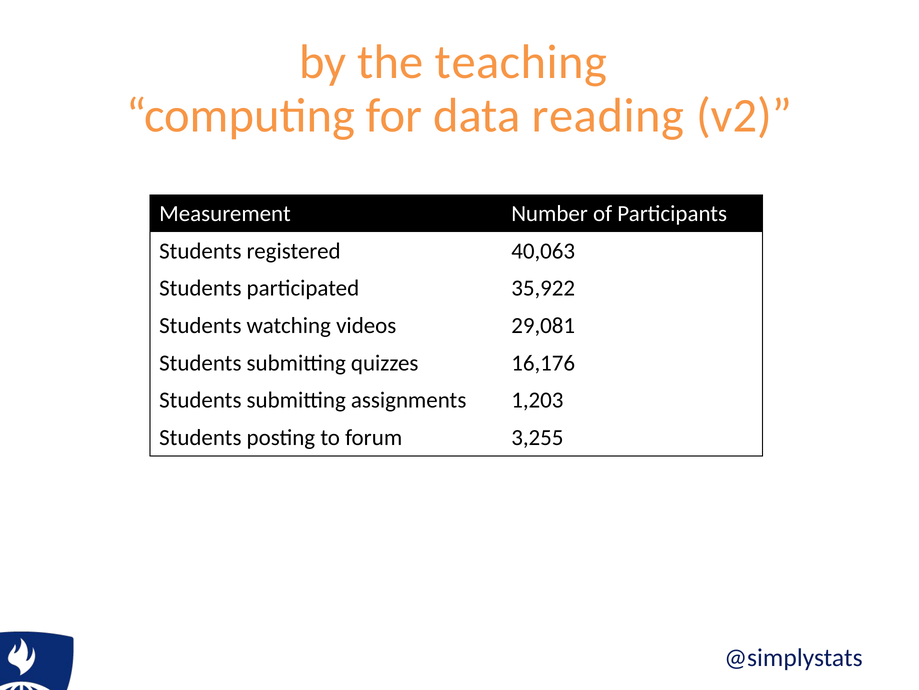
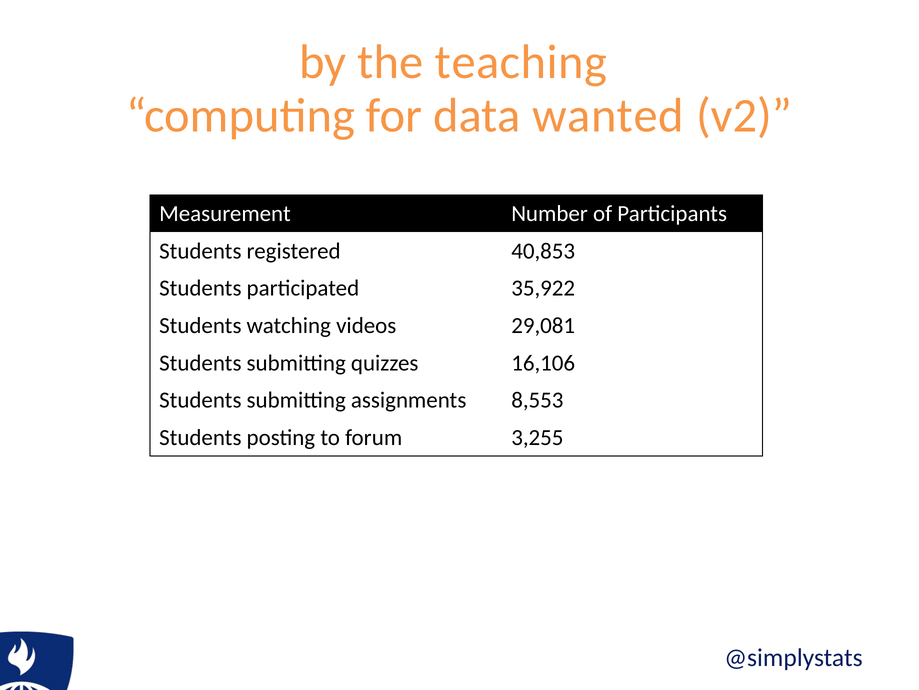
reading: reading -> wanted (608, 116)
40,063: 40,063 -> 40,853 (543, 251)
16,176: 16,176 -> 16,106 (543, 363)
1,203: 1,203 -> 8,553 (537, 400)
